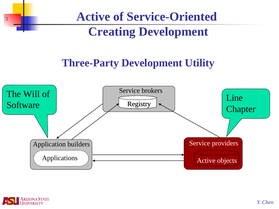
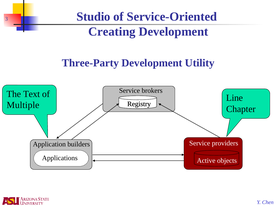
3 Active: Active -> Studio (93, 17)
Will: Will -> Text (32, 94)
Software: Software -> Multiple (23, 105)
